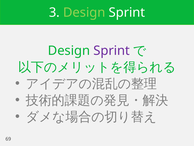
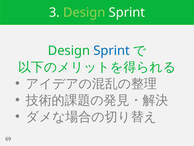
Sprint colour: purple -> blue (112, 50)
